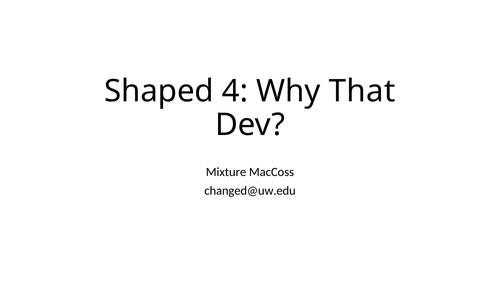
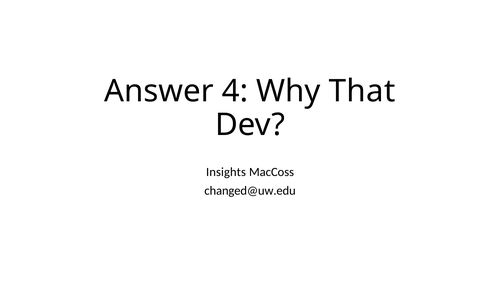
Shaped: Shaped -> Answer (159, 91)
Mixture: Mixture -> Insights (226, 172)
